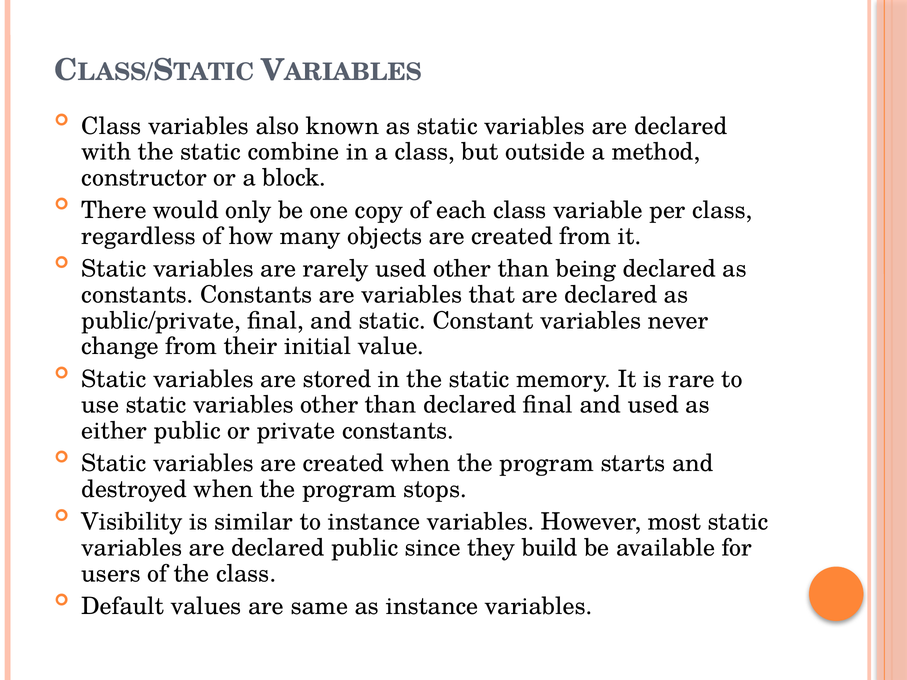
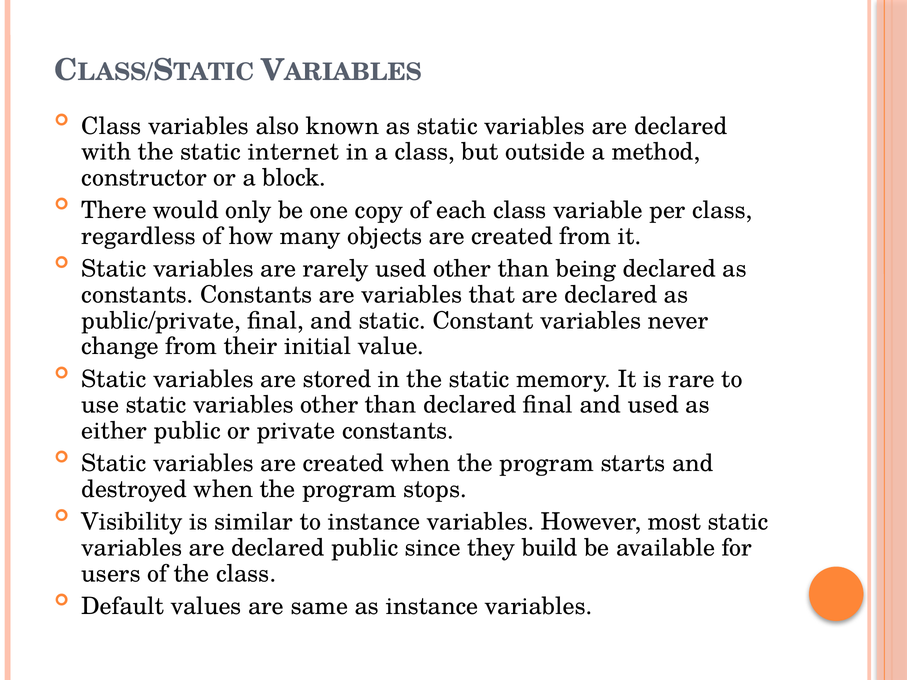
combine: combine -> internet (293, 152)
